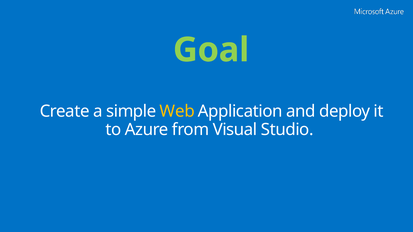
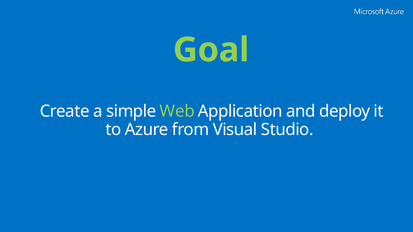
Web colour: yellow -> light green (177, 111)
